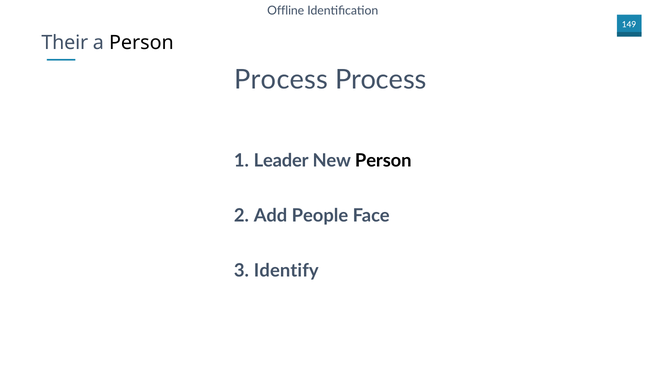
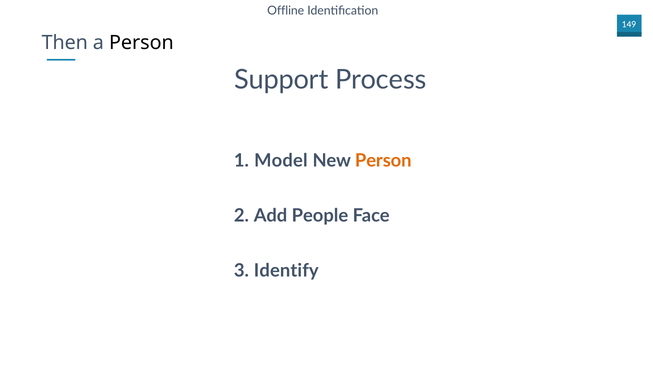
Their: Their -> Then (65, 43)
Process: Process -> Support (281, 80)
Leader: Leader -> Model (281, 161)
Person colour: black -> orange (383, 161)
